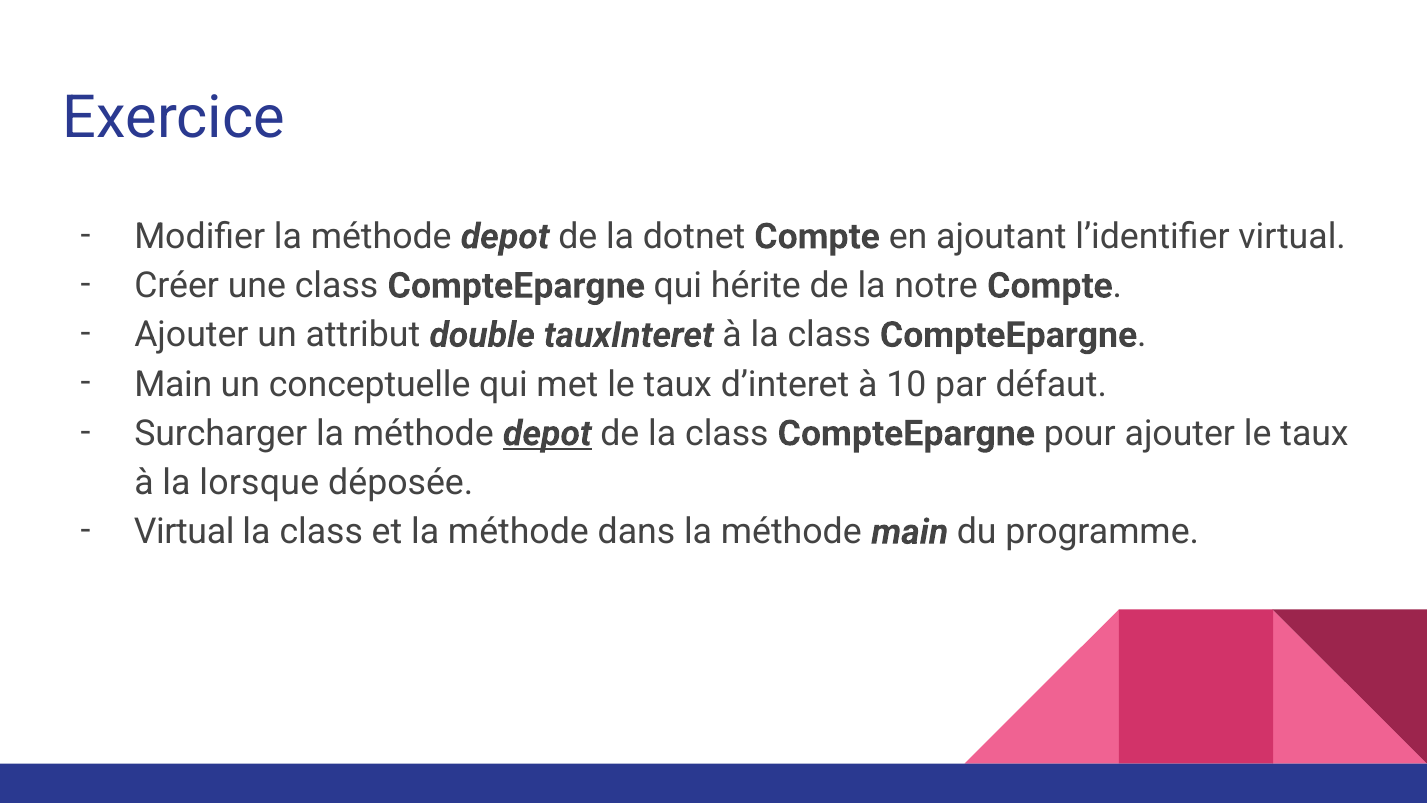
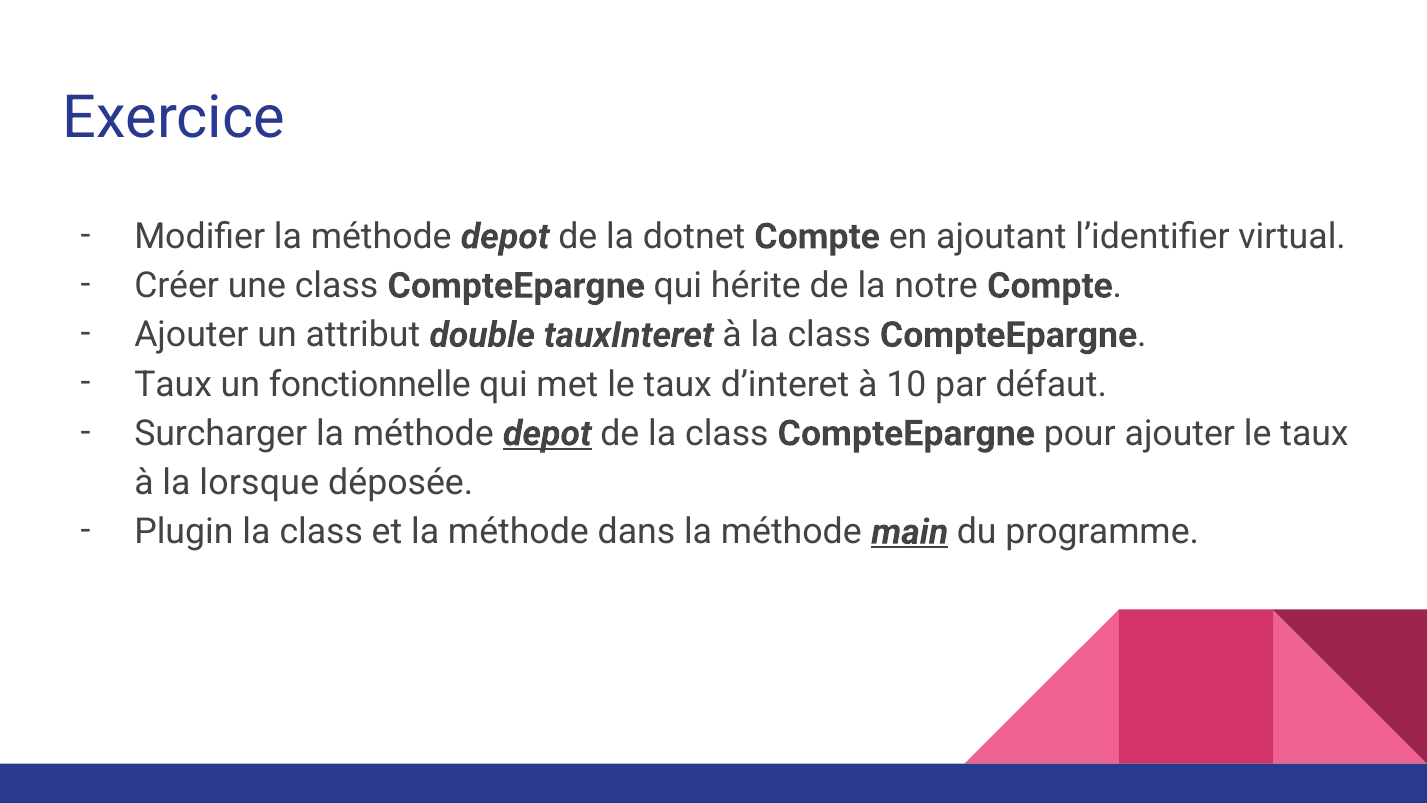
Main: Main -> Taux (173, 384)
conceptuelle: conceptuelle -> fonctionnelle (370, 384)
Virtual: Virtual -> Plugin (184, 532)
main underline: none -> present (910, 532)
